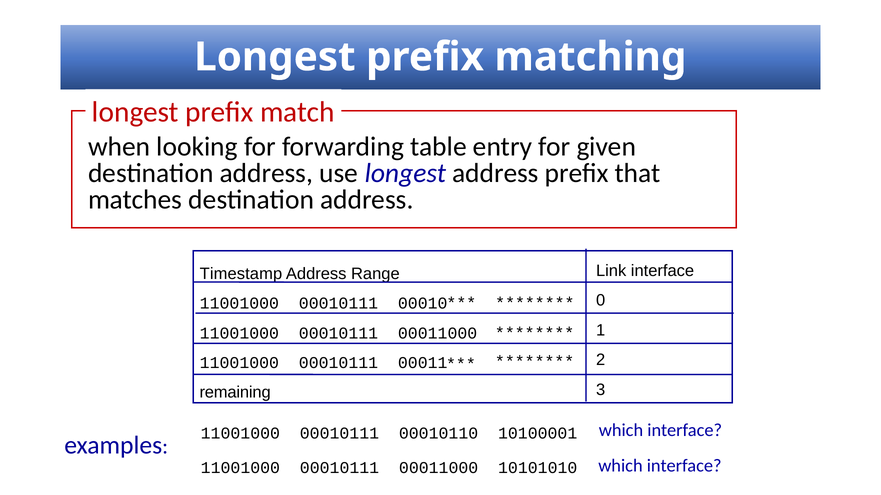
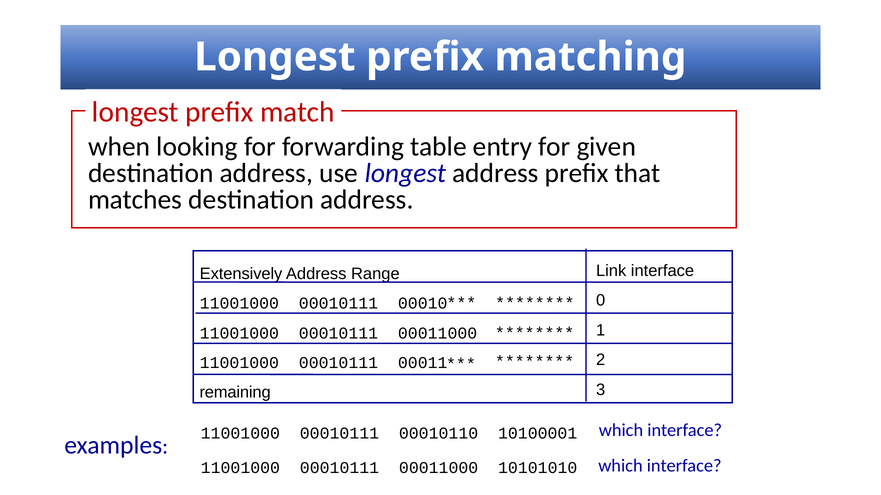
Timestamp: Timestamp -> Extensively (241, 274)
